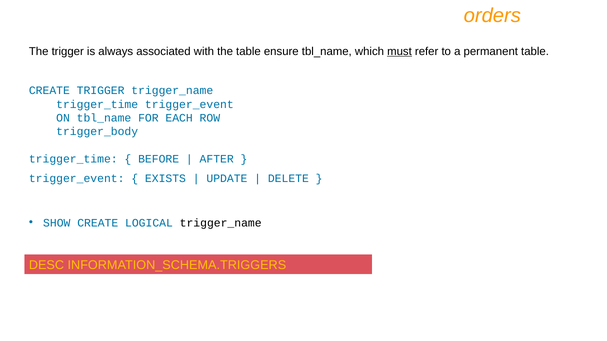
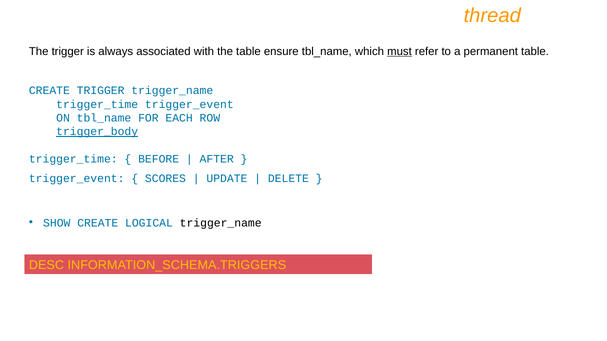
orders: orders -> thread (492, 16)
trigger_body underline: none -> present (97, 132)
EXISTS: EXISTS -> SCORES (165, 179)
